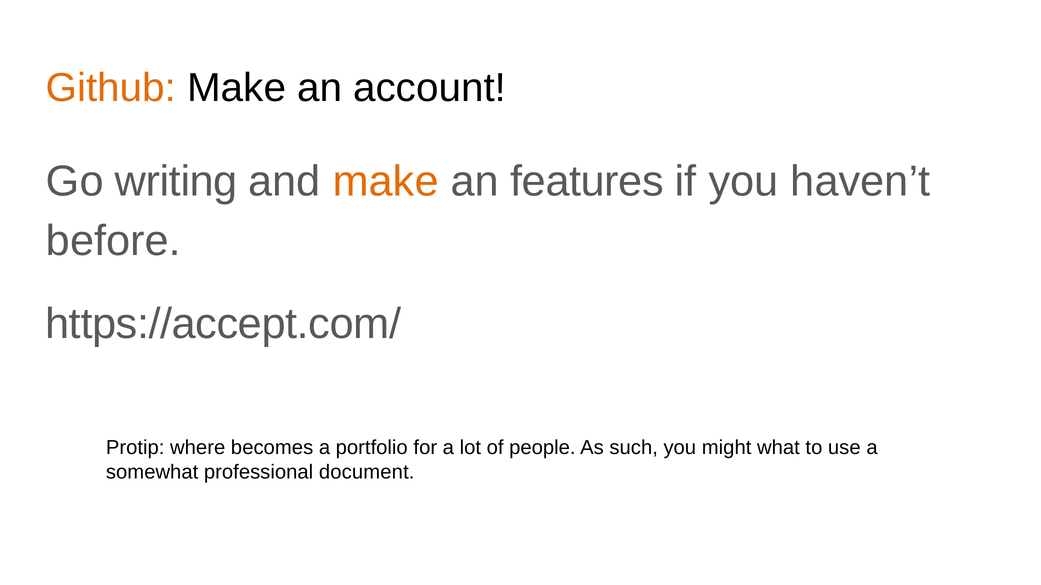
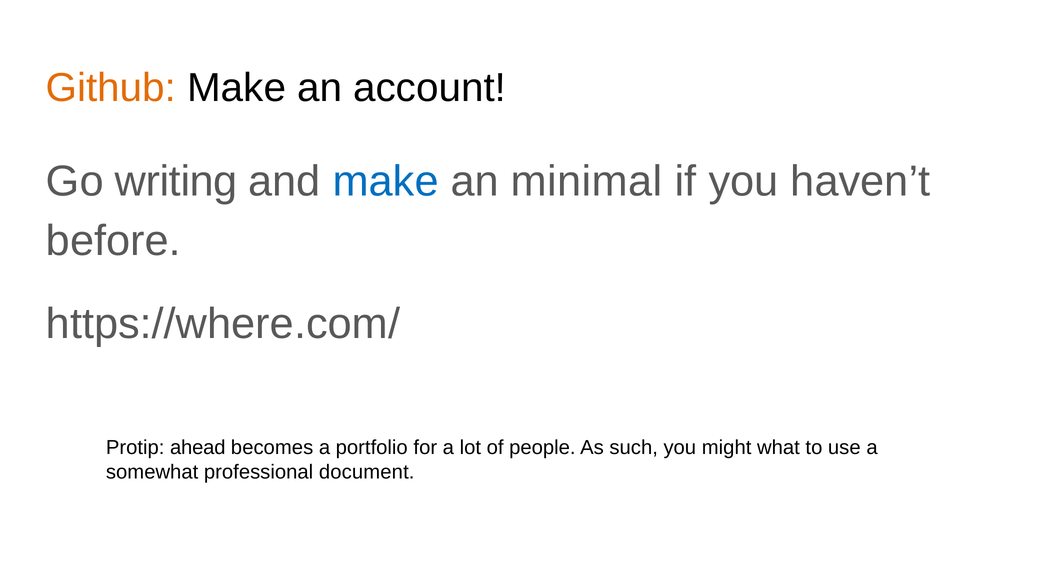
make colour: orange -> blue (386, 181)
features: features -> minimal (587, 181)
https://accept.com/: https://accept.com/ -> https://where.com/ (223, 324)
where: where -> ahead (198, 448)
